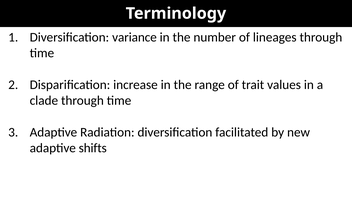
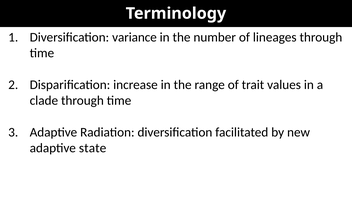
shifts: shifts -> state (93, 148)
